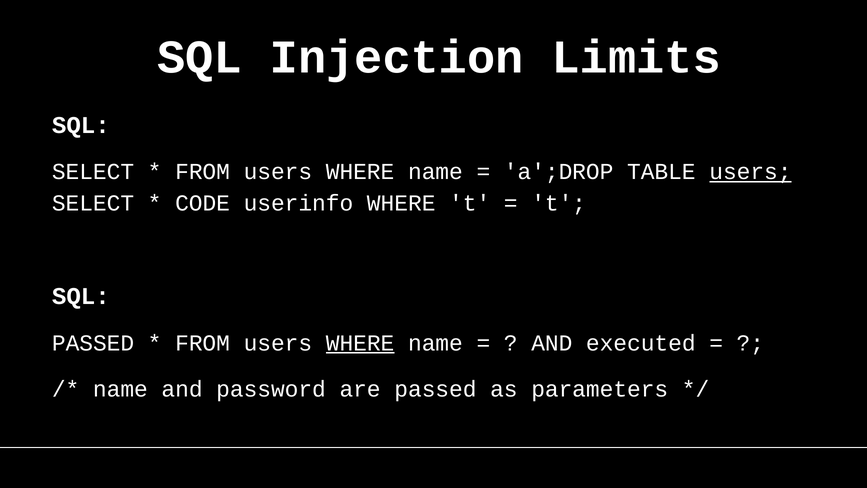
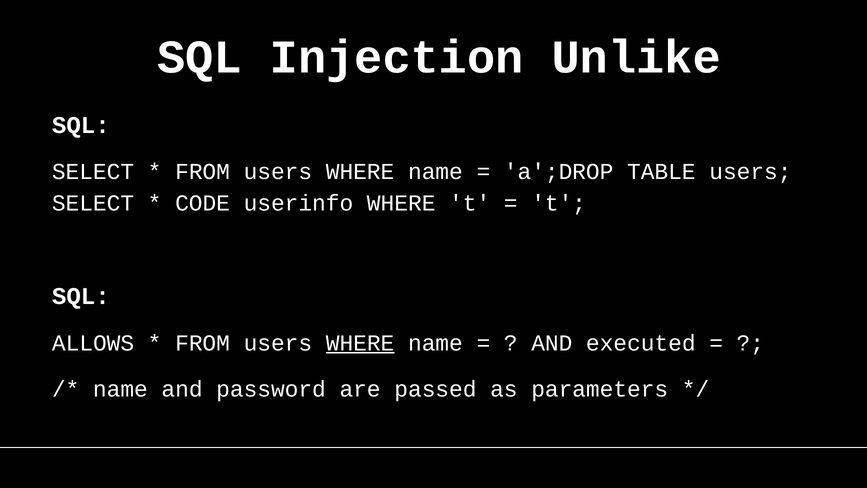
Limits: Limits -> Unlike (636, 57)
users underline: present -> none (750, 172)
PASSED: PASSED -> ALLOWS (93, 343)
